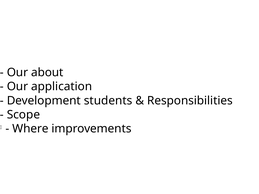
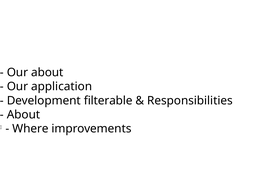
students: students -> filterable (108, 101)
Scope: Scope -> About (23, 115)
